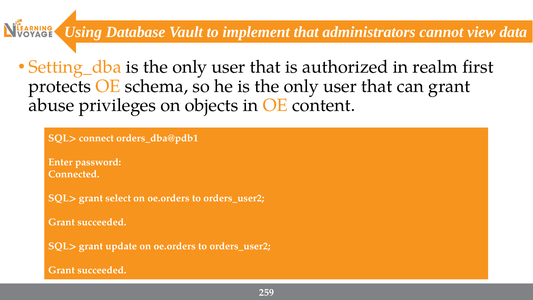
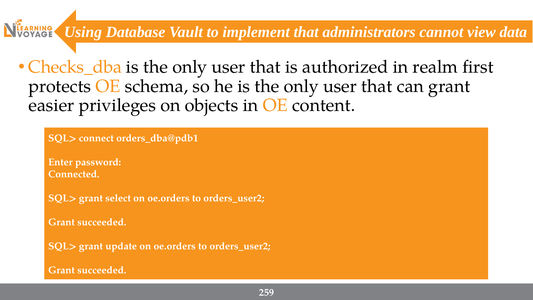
Setting_dba: Setting_dba -> Checks_dba (75, 67)
abuse: abuse -> easier (51, 105)
